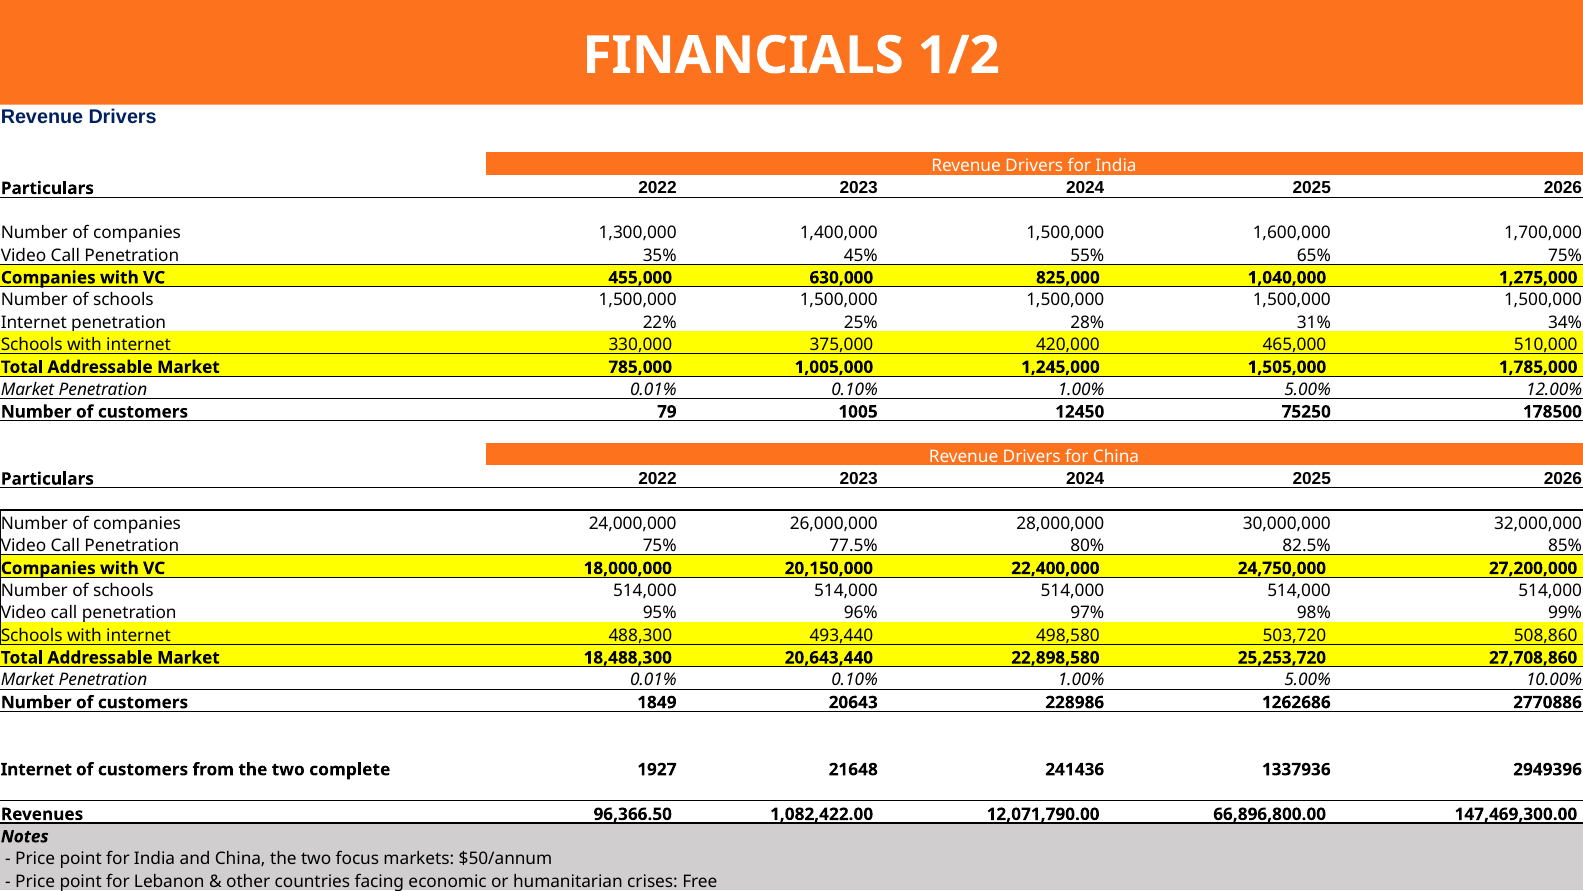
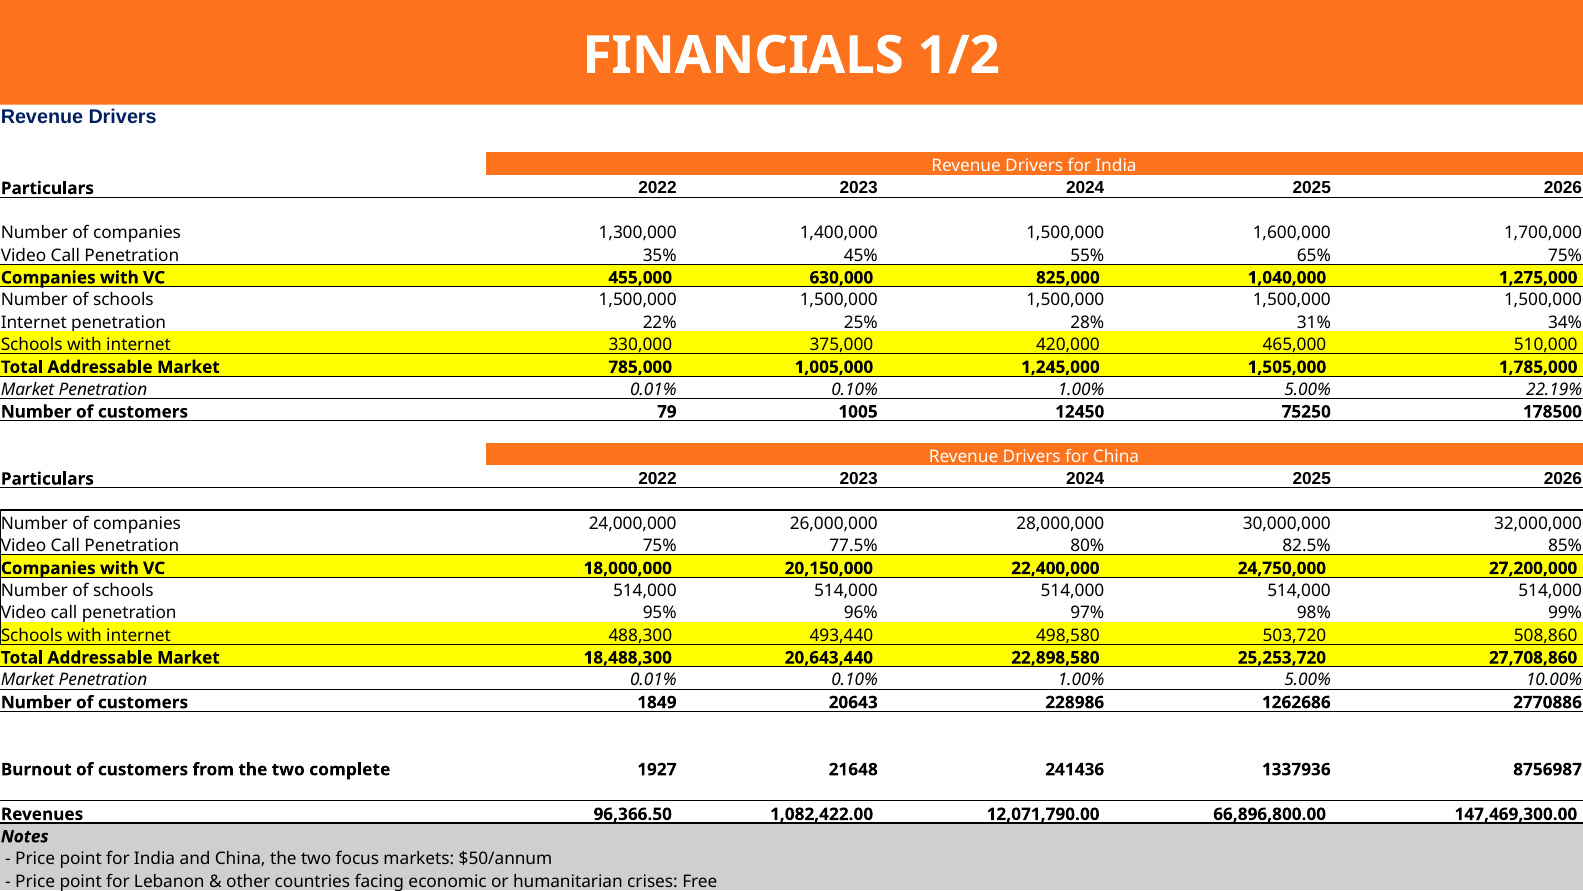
12.00%: 12.00% -> 22.19% (1554, 389)
Internet: Internet -> Burnout (36, 769)
2949396: 2949396 -> 8756987 (1548, 769)
